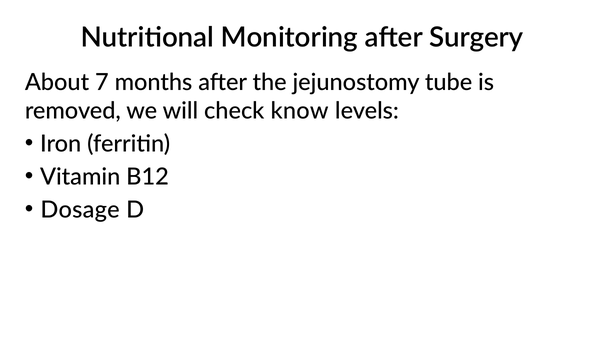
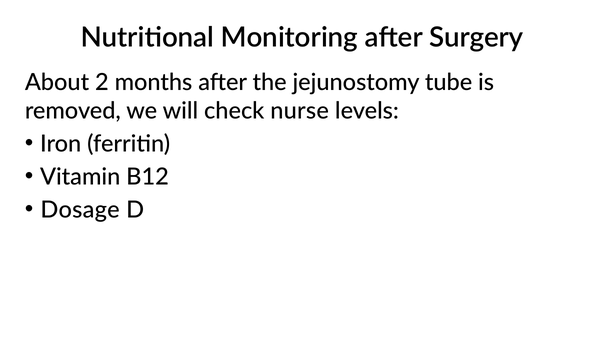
7: 7 -> 2 (102, 82)
know: know -> nurse (300, 111)
